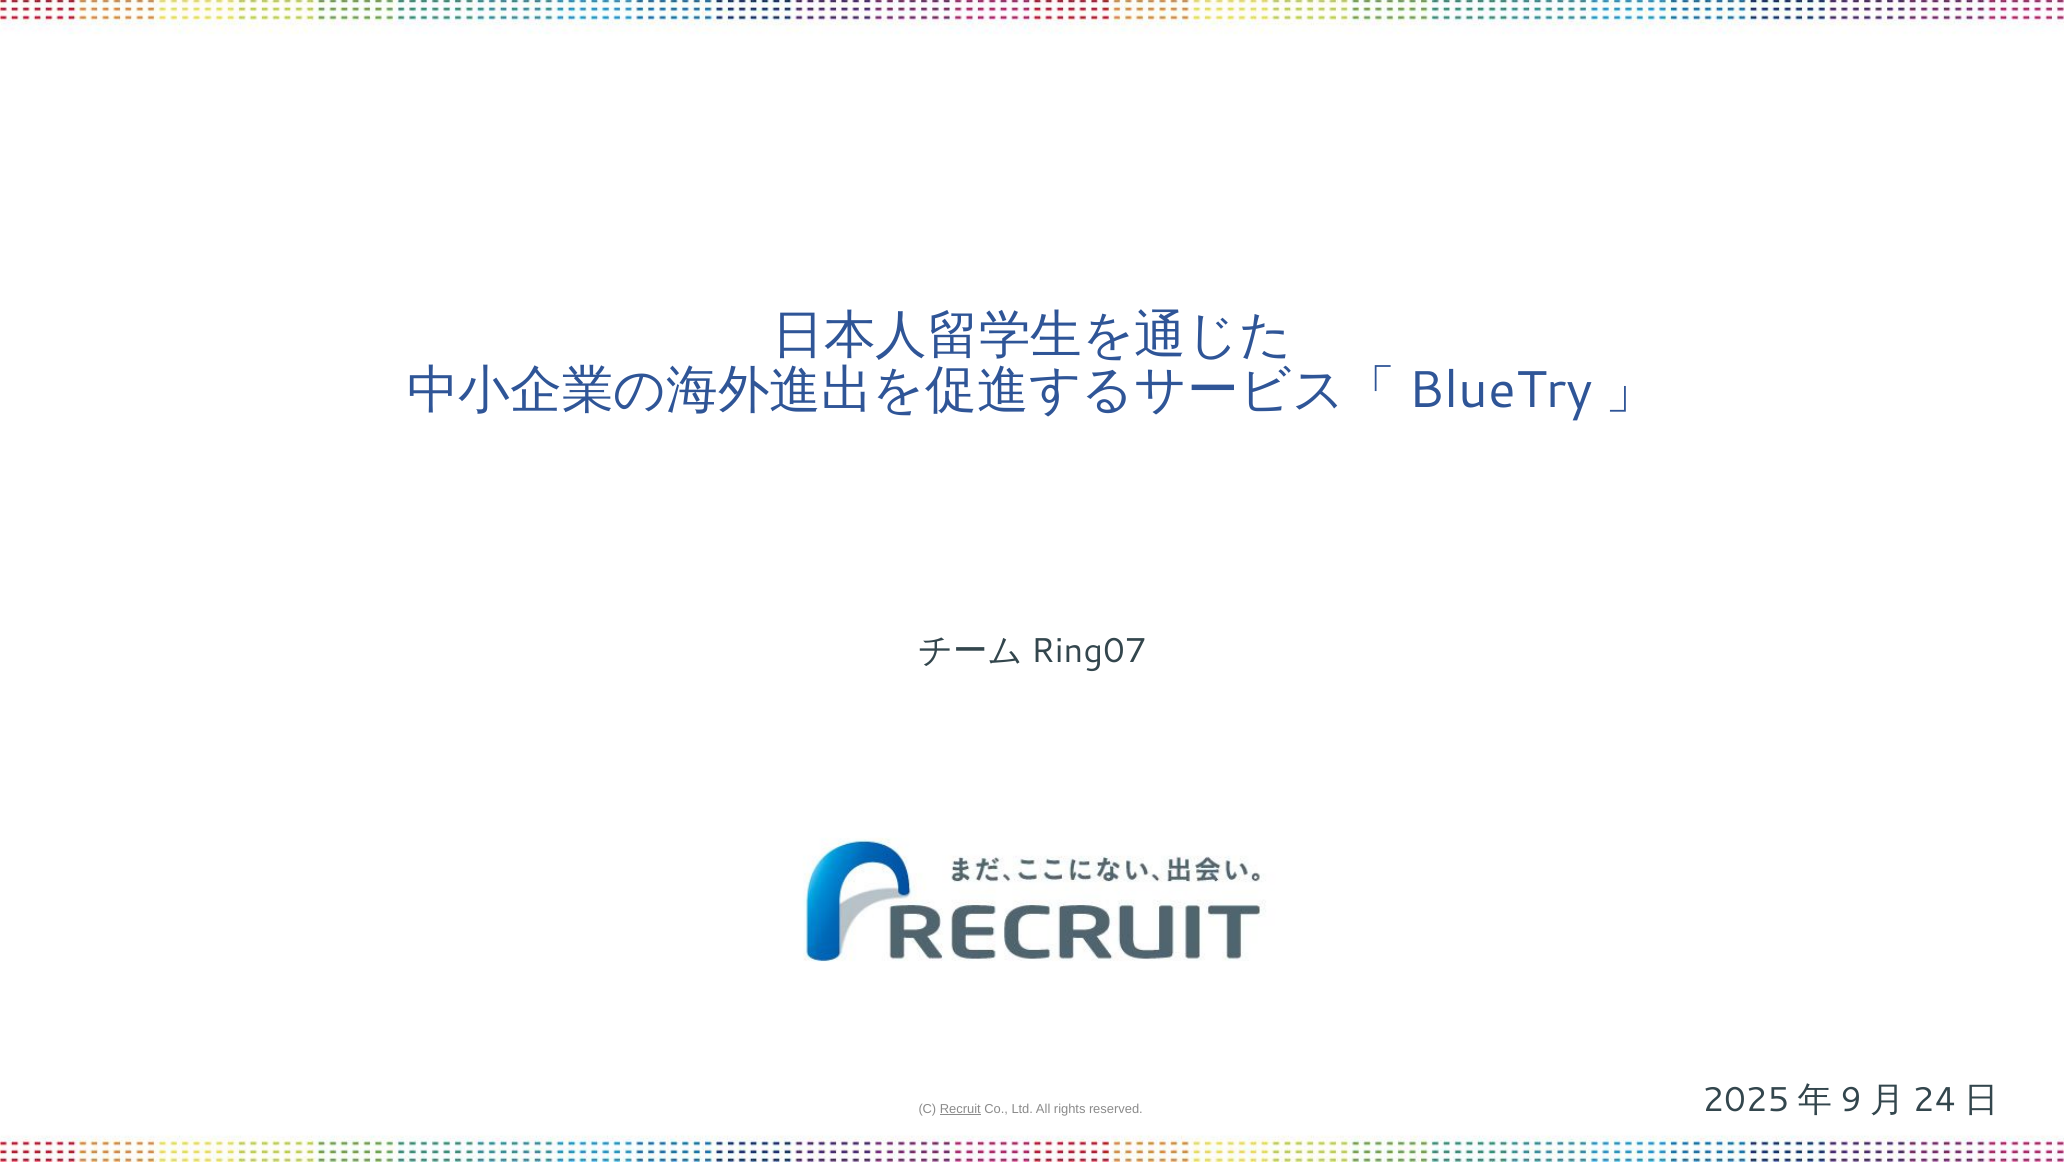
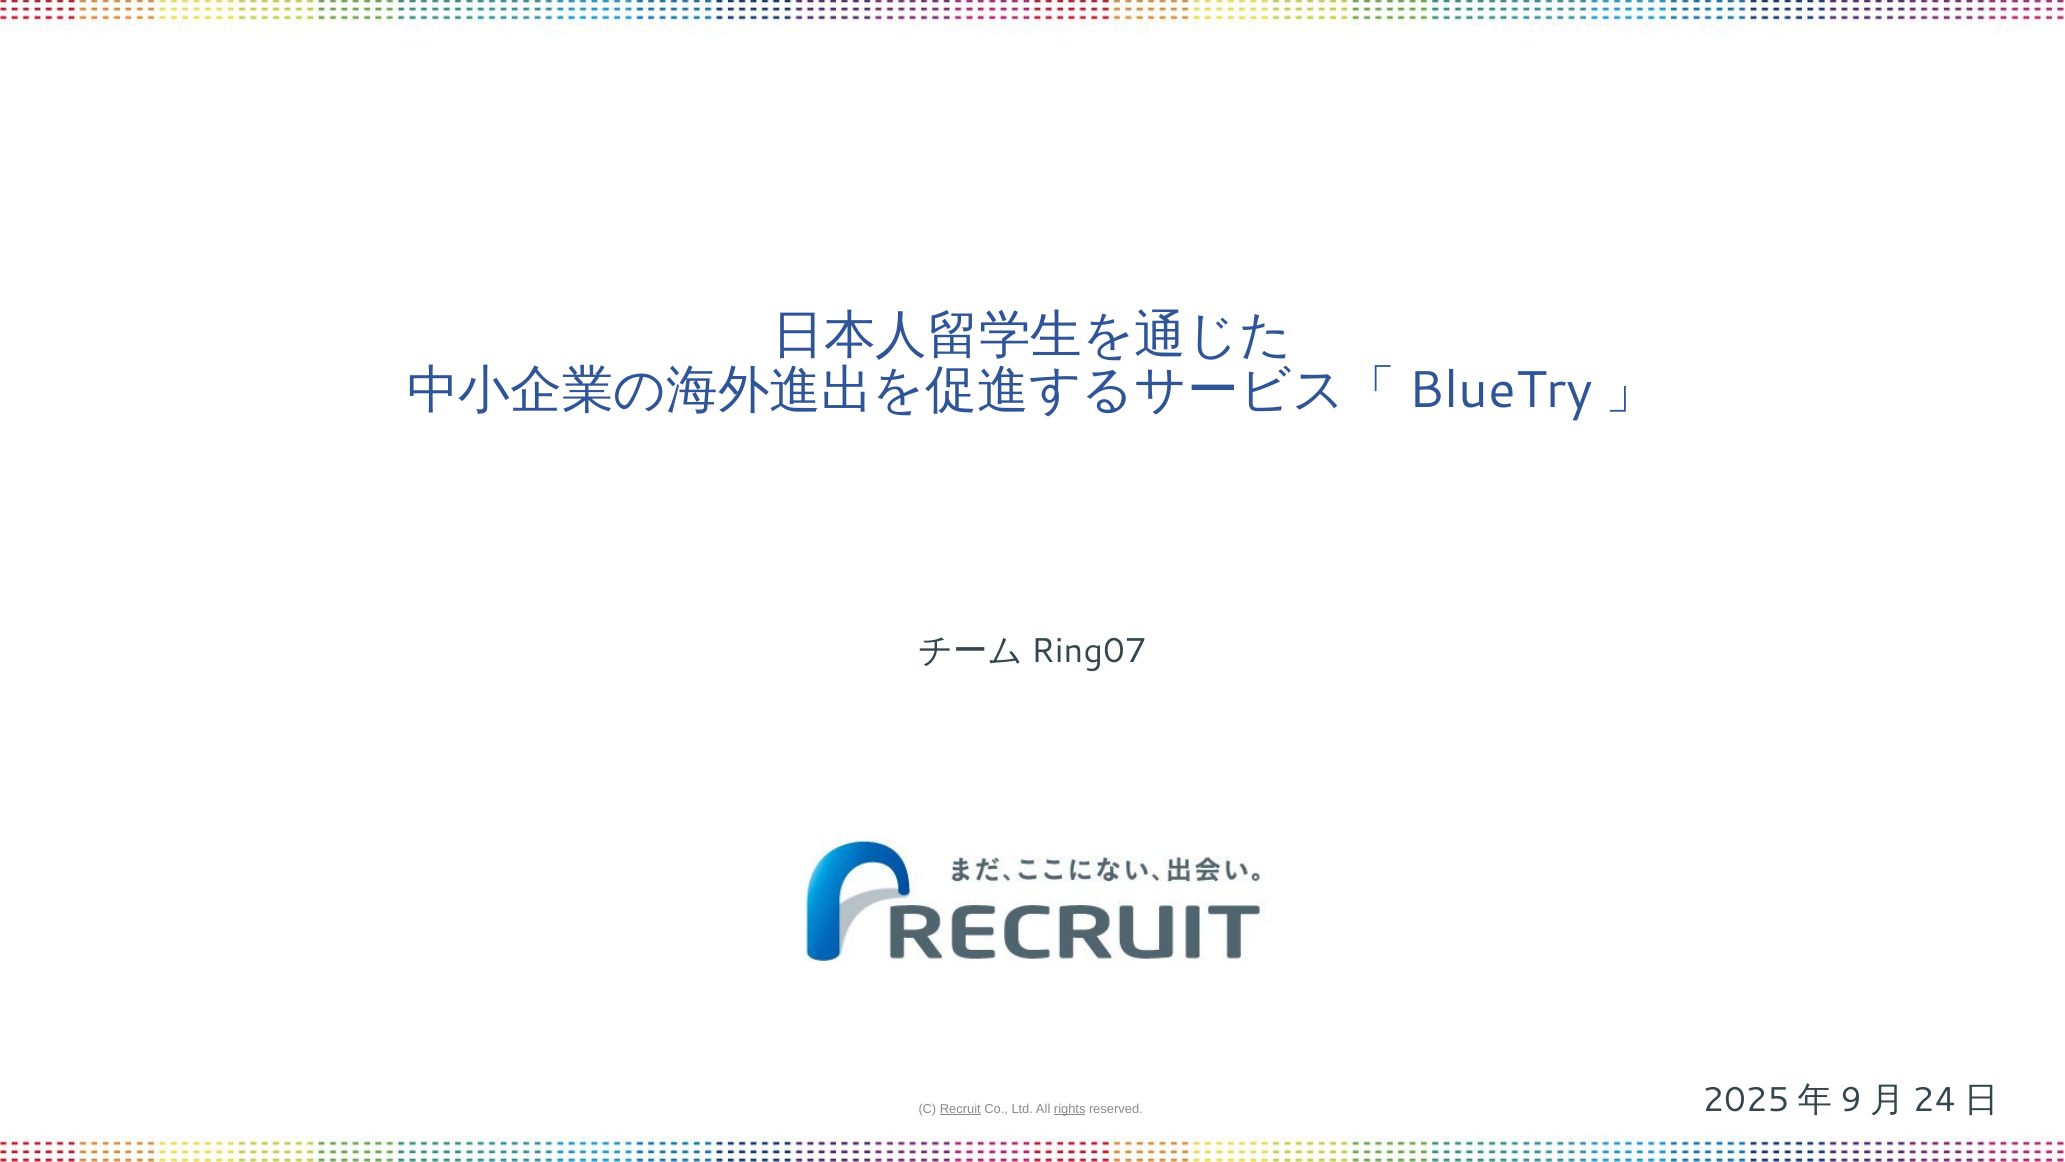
rights underline: none -> present (1070, 1108)
